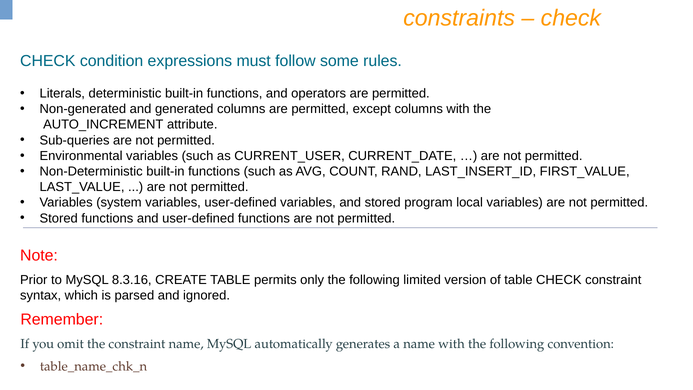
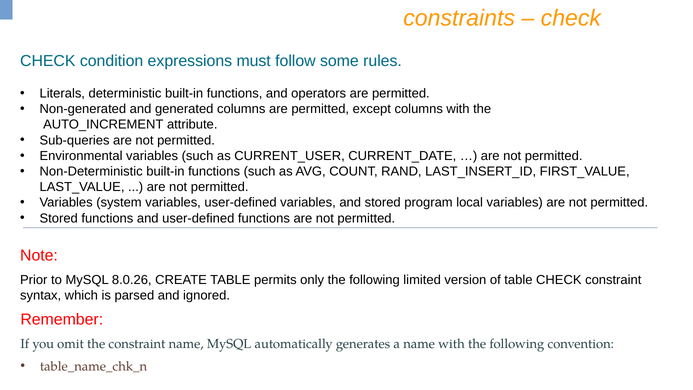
8.3.16: 8.3.16 -> 8.0.26 (132, 280)
